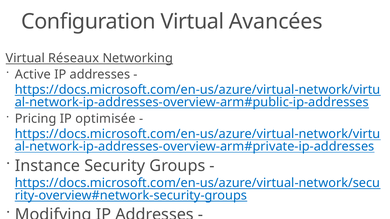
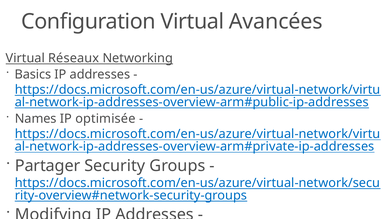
Active: Active -> Basics (33, 75)
Pricing: Pricing -> Names (36, 119)
Instance: Instance -> Partager (48, 166)
